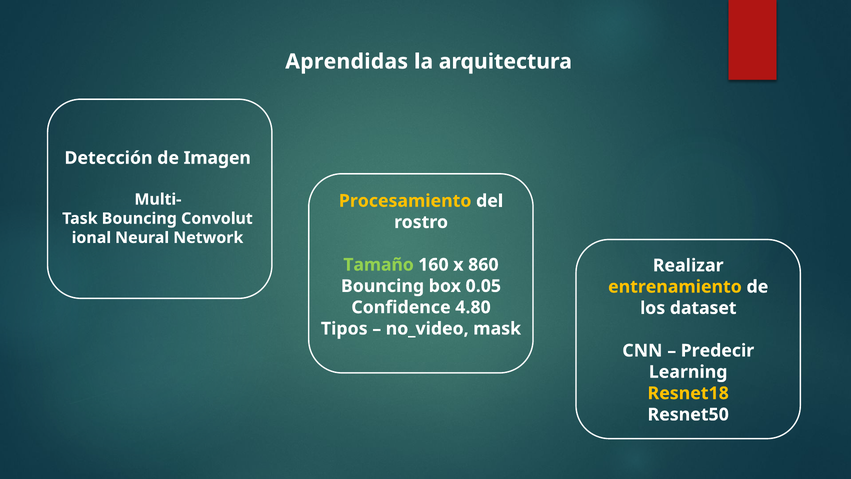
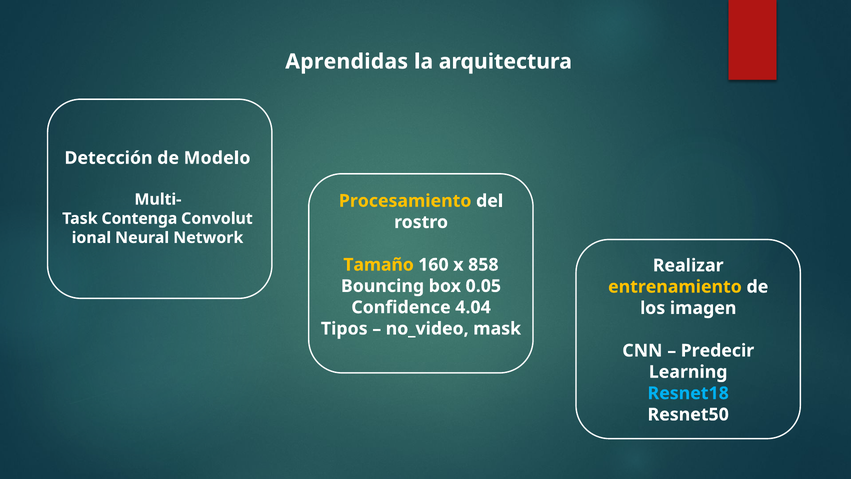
Imagen: Imagen -> Modelo (217, 158)
Bouncing: Bouncing -> Contenga (139, 218)
Tamaño colour: light green -> yellow (379, 265)
860: 860 -> 858 (483, 265)
4.80: 4.80 -> 4.04 (473, 307)
dataset: dataset -> imagen (703, 308)
Resnet18 colour: yellow -> light blue (688, 393)
